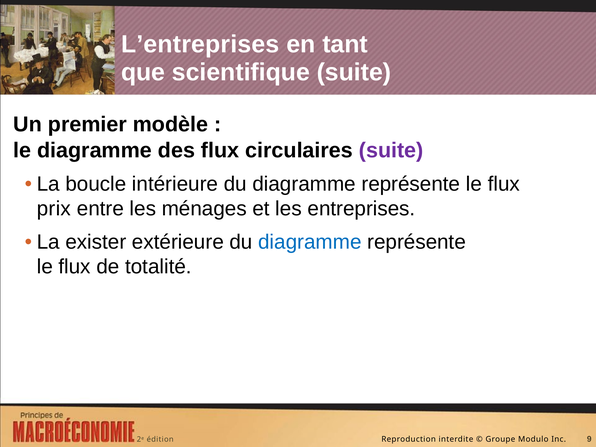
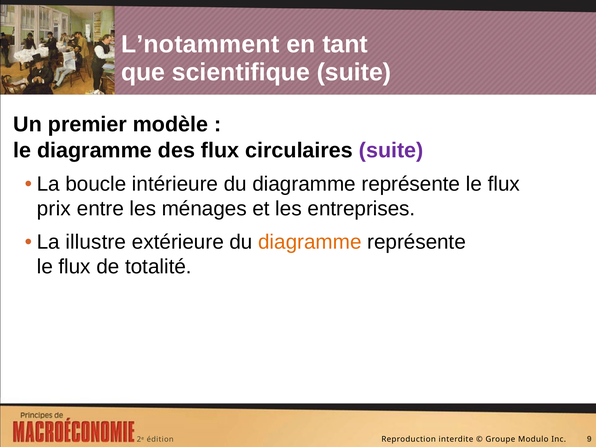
L’entreprises: L’entreprises -> L’notamment (200, 44)
exister: exister -> illustre (96, 242)
diagramme colour: blue -> orange (310, 242)
